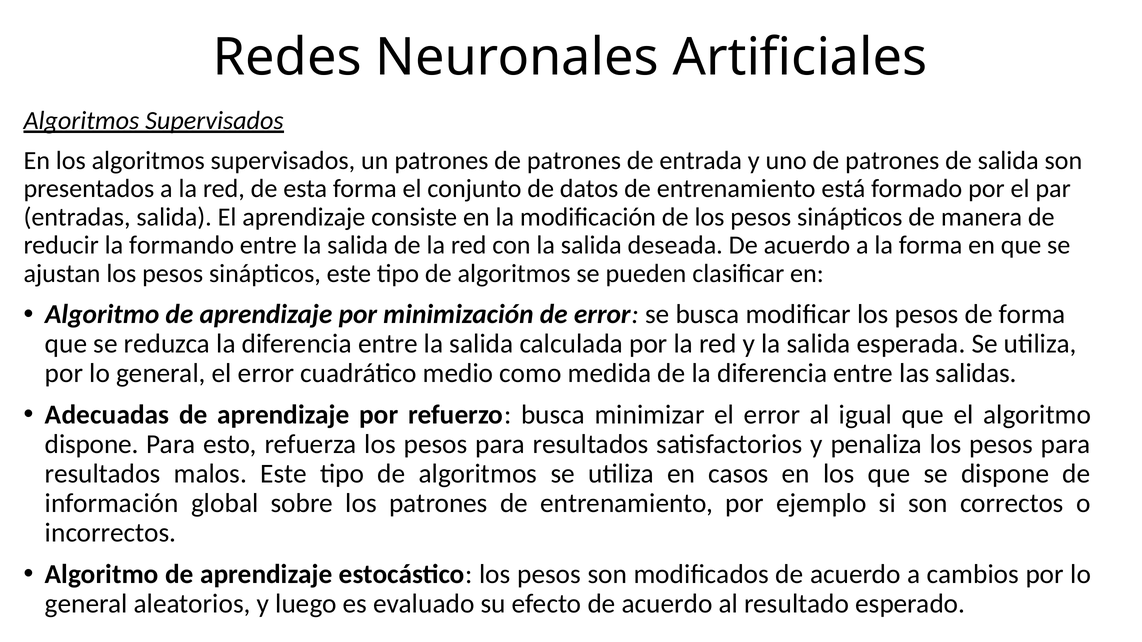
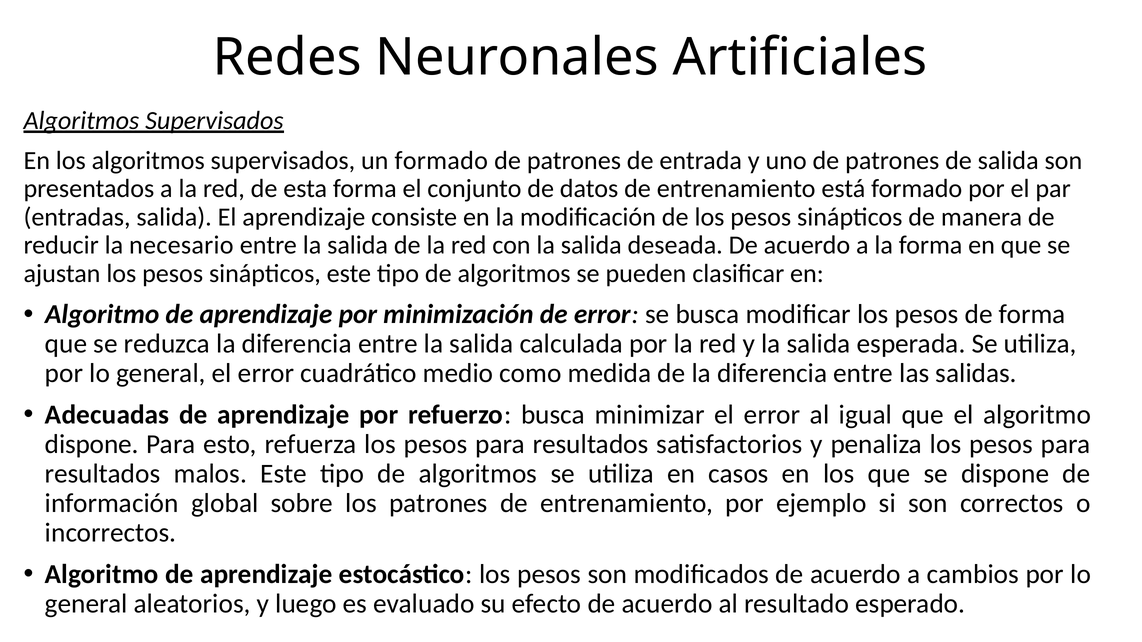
un patrones: patrones -> formado (441, 161)
formando: formando -> necesario (181, 245)
